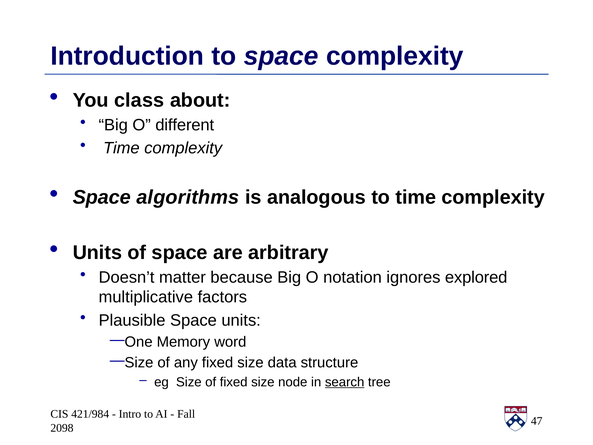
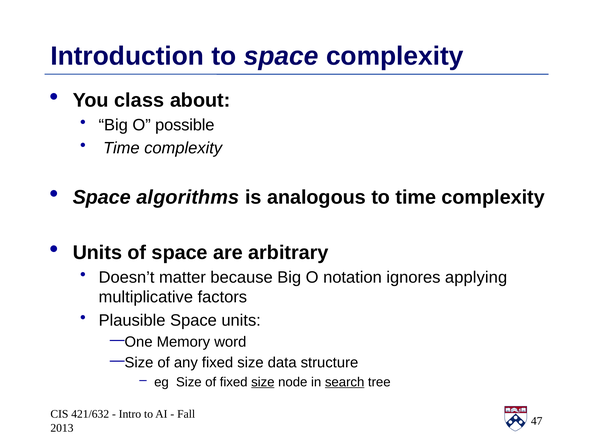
different: different -> possible (185, 125)
explored: explored -> applying (476, 277)
size underline: none -> present (263, 382)
421/984: 421/984 -> 421/632 (90, 414)
2098: 2098 -> 2013 (62, 428)
